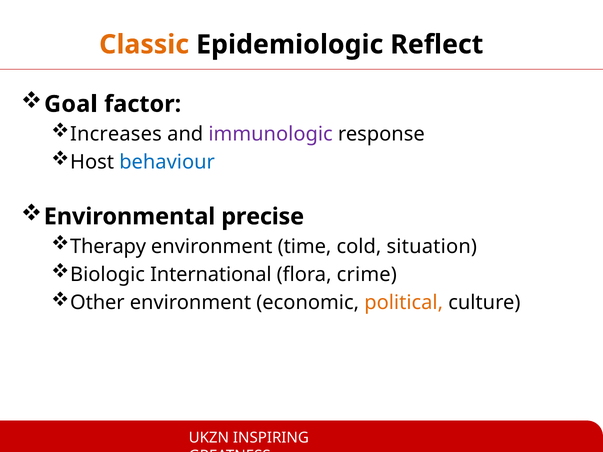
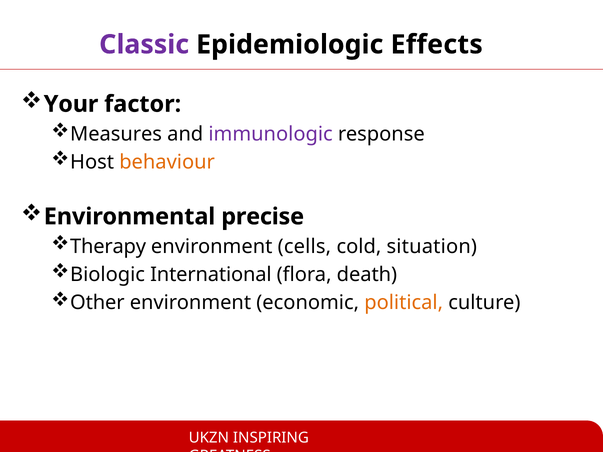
Classic colour: orange -> purple (144, 45)
Reflect: Reflect -> Effects (437, 45)
Goal: Goal -> Your (71, 104)
Increases: Increases -> Measures (116, 134)
behaviour colour: blue -> orange (167, 162)
time: time -> cells (304, 247)
crime: crime -> death (367, 275)
